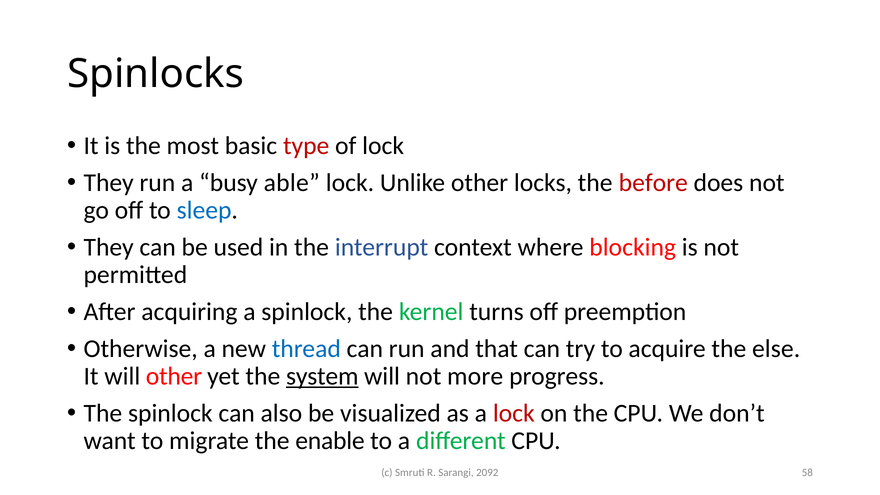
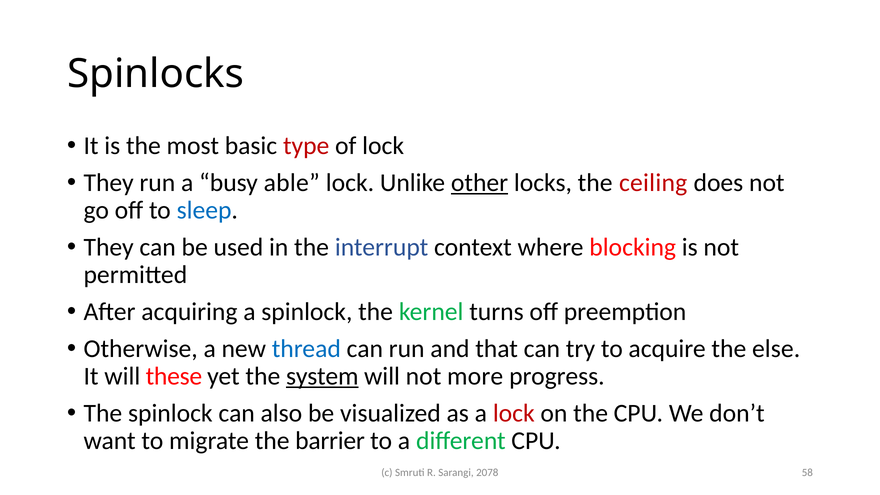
other underline: none -> present (480, 183)
before: before -> ceiling (653, 183)
will other: other -> these (174, 376)
enable: enable -> barrier (330, 441)
2092: 2092 -> 2078 (487, 473)
